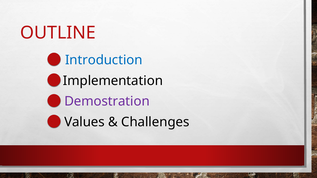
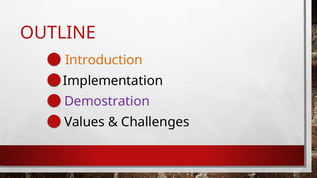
Introduction colour: blue -> orange (104, 60)
